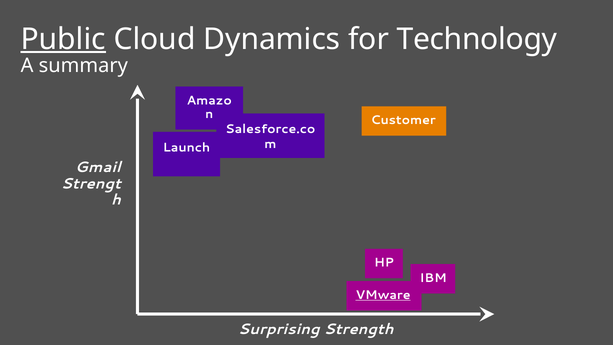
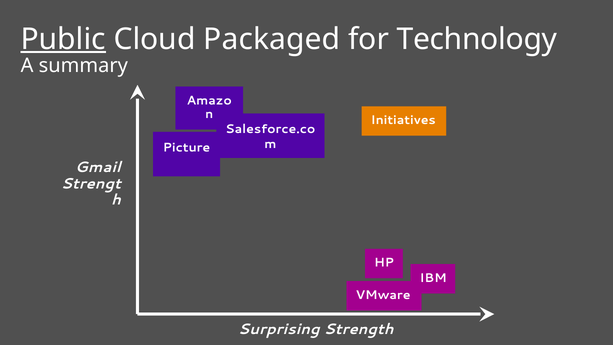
Dynamics: Dynamics -> Packaged (272, 39)
Customer: Customer -> Initiatives (403, 120)
Launch: Launch -> Picture (187, 147)
VMware underline: present -> none (383, 295)
